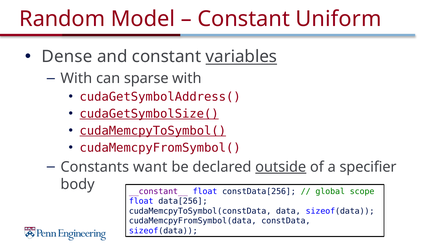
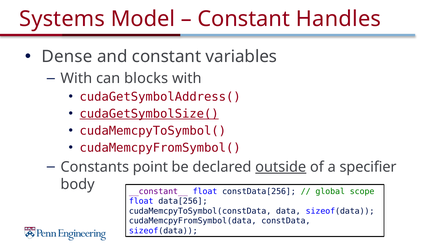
Random: Random -> Systems (62, 19)
Uniform: Uniform -> Handles (338, 19)
variables underline: present -> none (241, 57)
sparse: sparse -> blocks (146, 78)
cudaMemcpyToSymbol( underline: present -> none (153, 131)
want: want -> point (150, 167)
